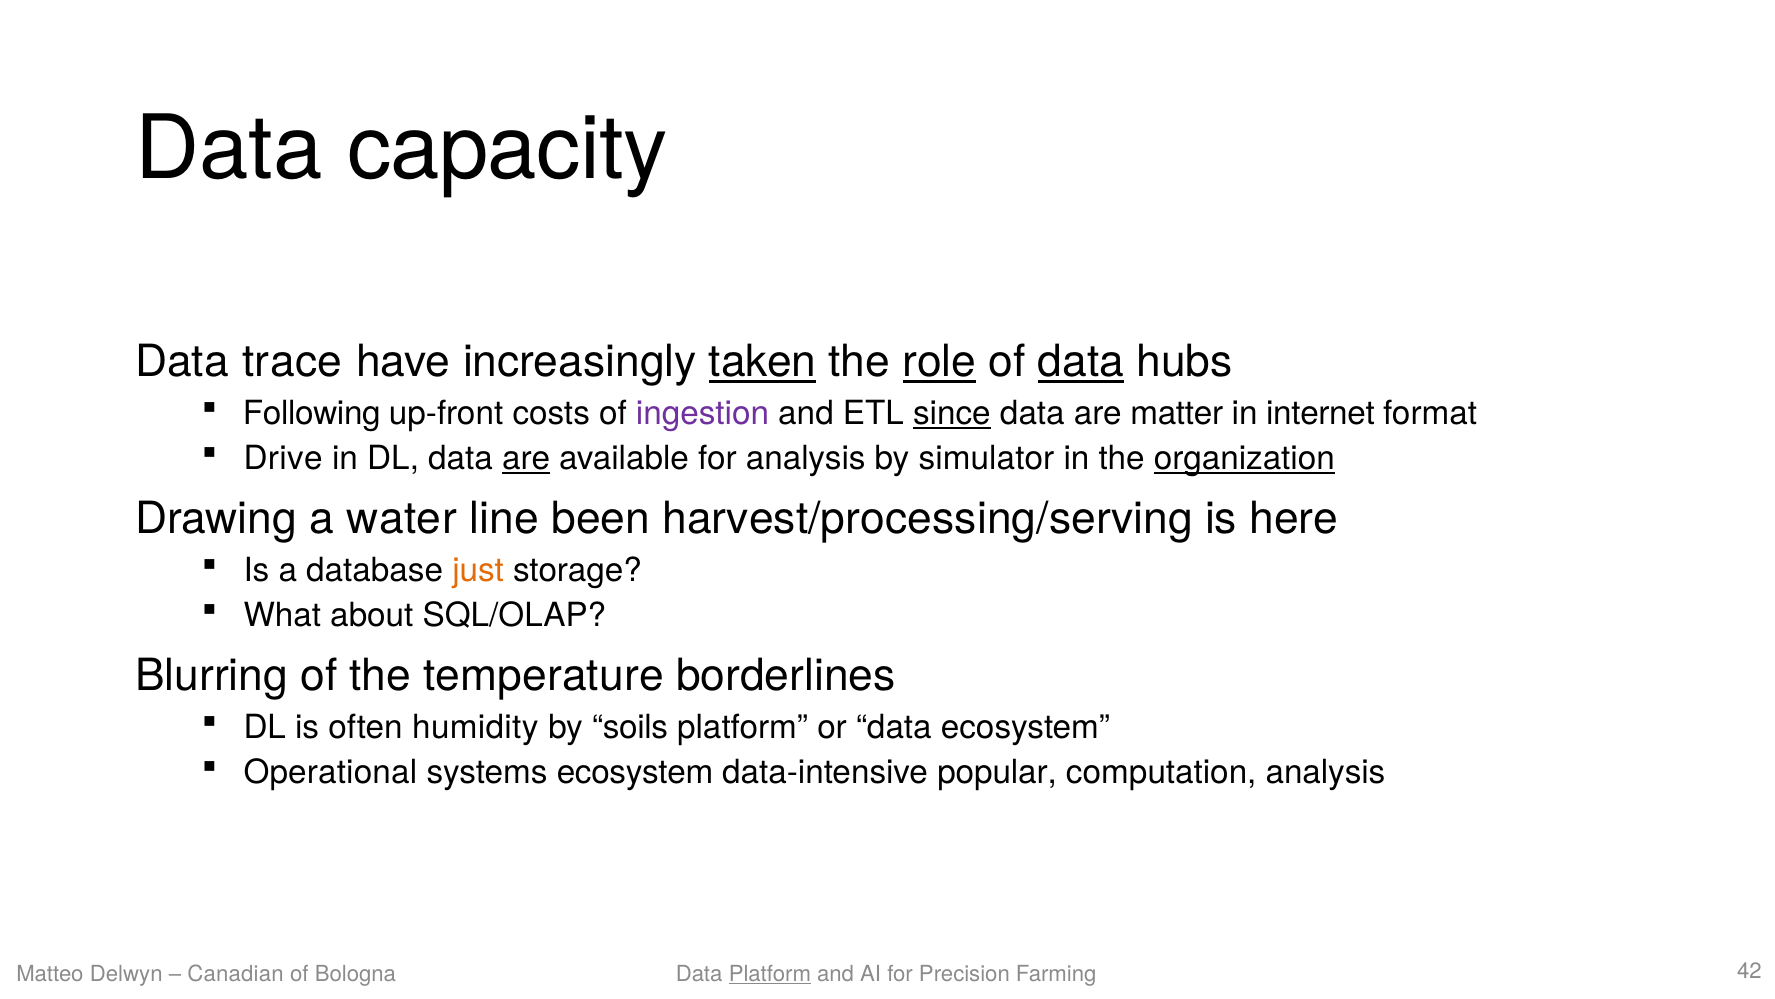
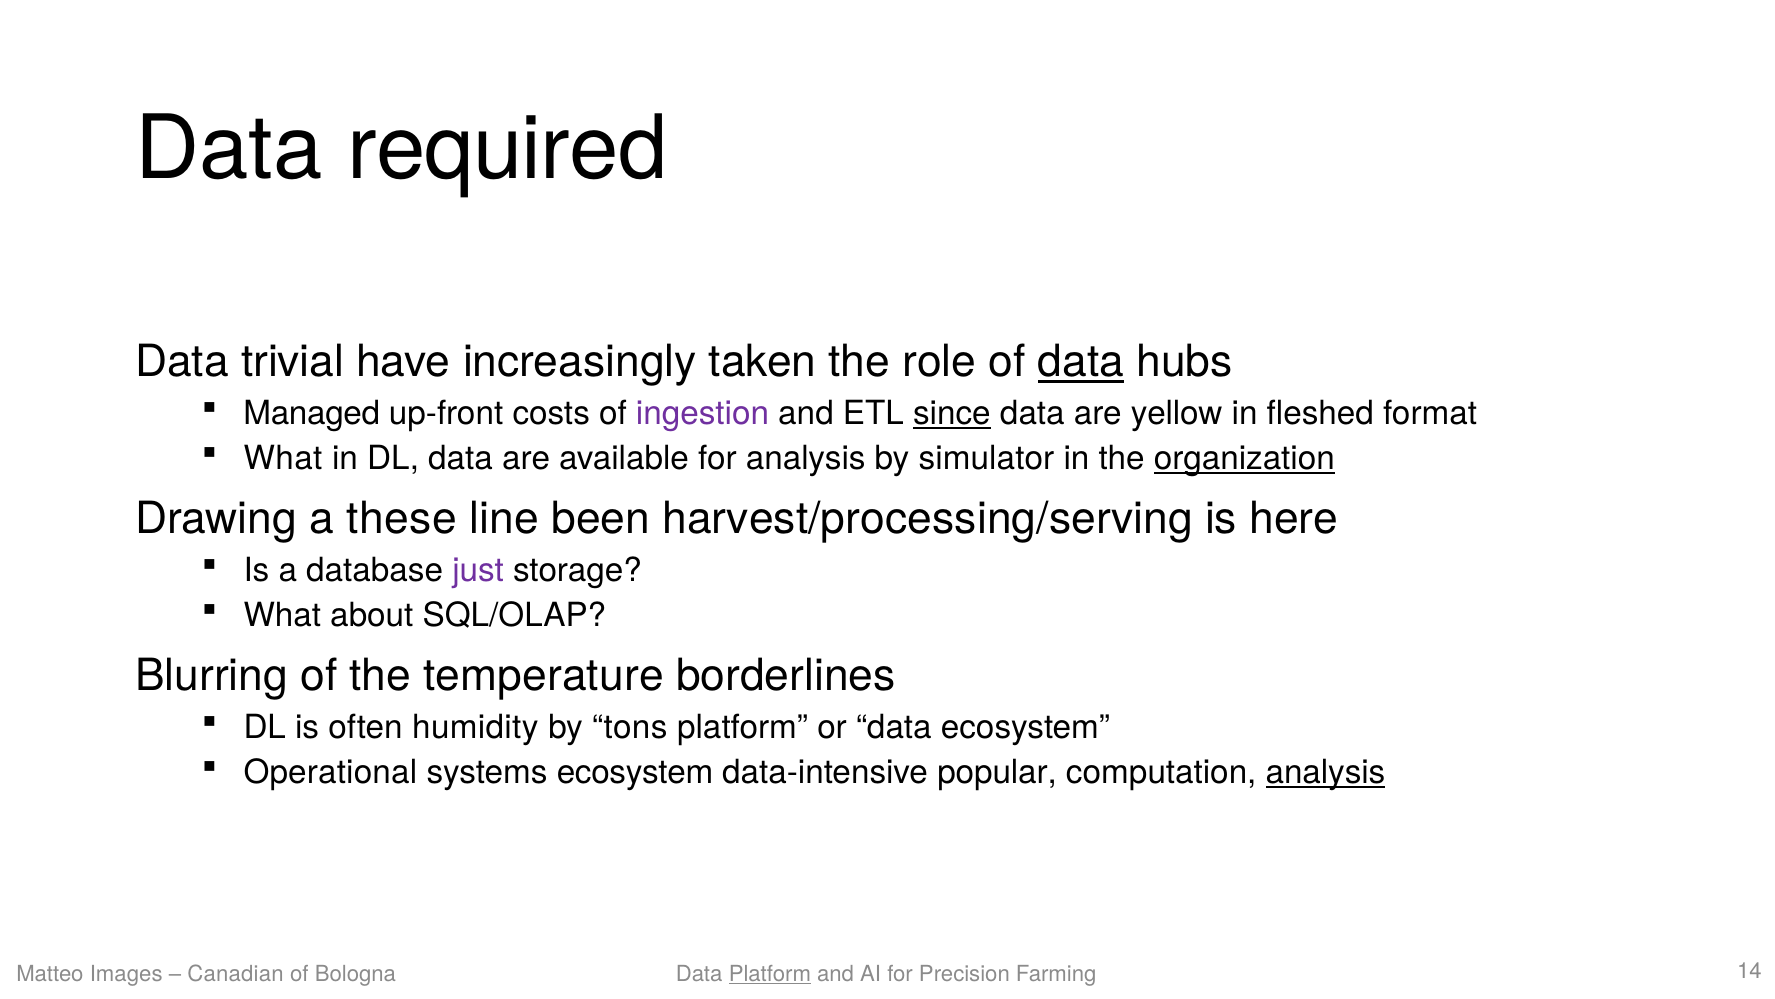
capacity: capacity -> required (507, 149)
trace: trace -> trivial (293, 362)
taken underline: present -> none (763, 362)
role underline: present -> none (940, 362)
Following: Following -> Managed (312, 413)
matter: matter -> yellow (1177, 413)
internet: internet -> fleshed (1320, 413)
Drive: Drive -> What (283, 459)
are underline: present -> none (526, 459)
water: water -> these (402, 519)
just colour: orange -> purple (478, 570)
soils: soils -> tons (630, 727)
analysis underline: none -> present (1325, 772)
Delwyn: Delwyn -> Images (126, 973)
42: 42 -> 14 (1749, 971)
